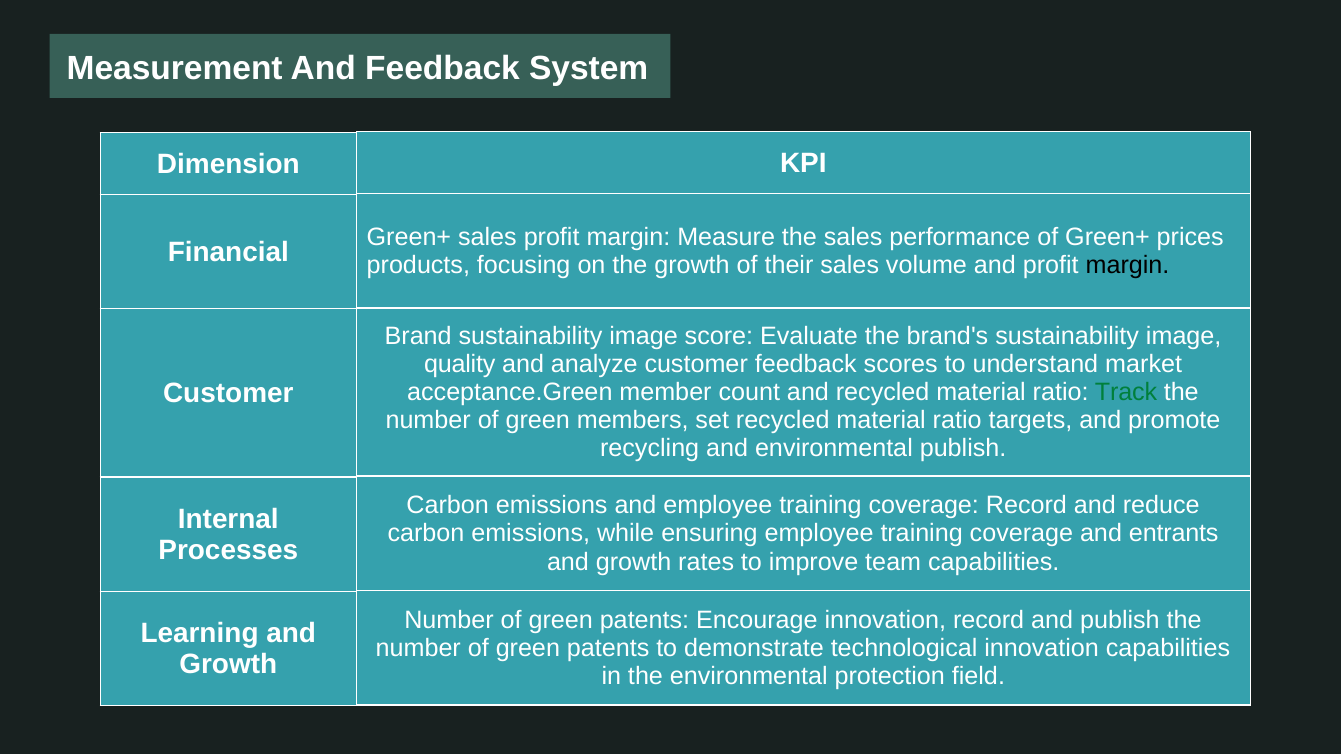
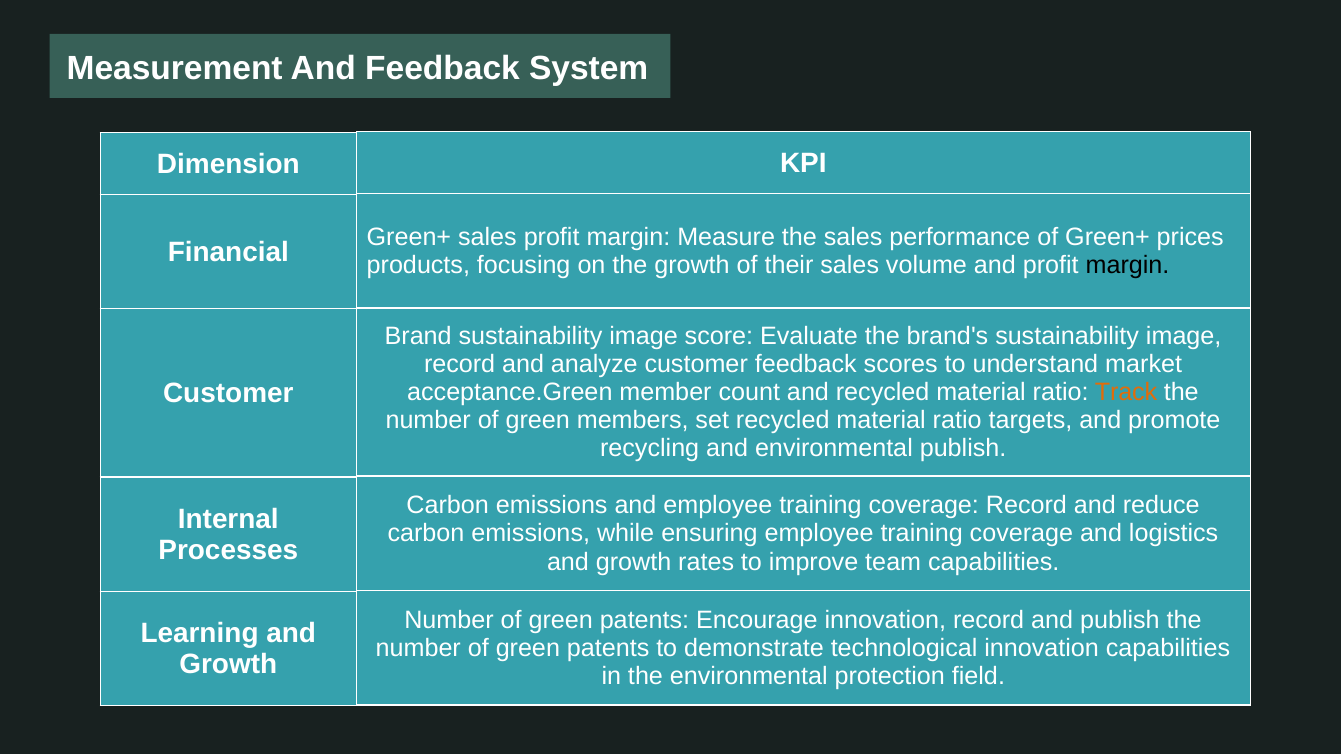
quality: quality -> record (460, 364)
Track colour: green -> orange (1126, 393)
entrants: entrants -> logistics (1174, 534)
